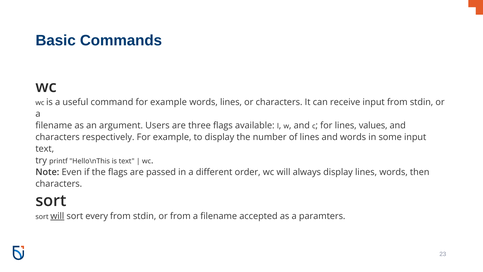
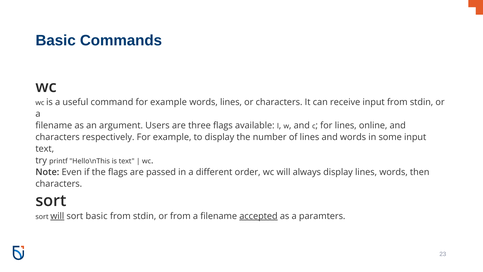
values: values -> online (373, 125)
sort every: every -> basic (97, 216)
accepted underline: none -> present (258, 216)
